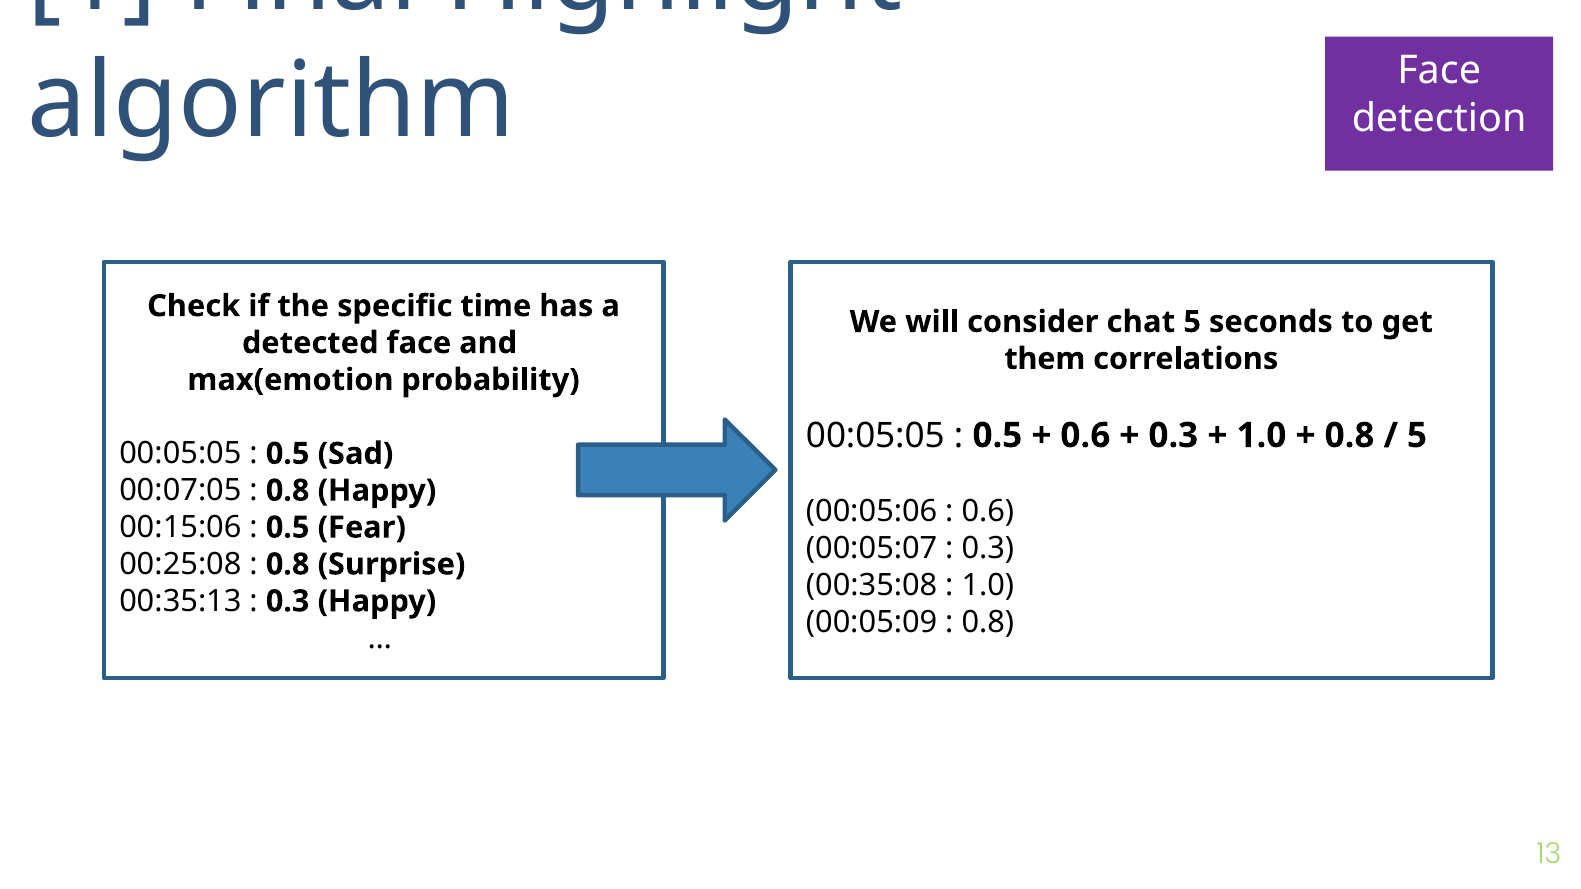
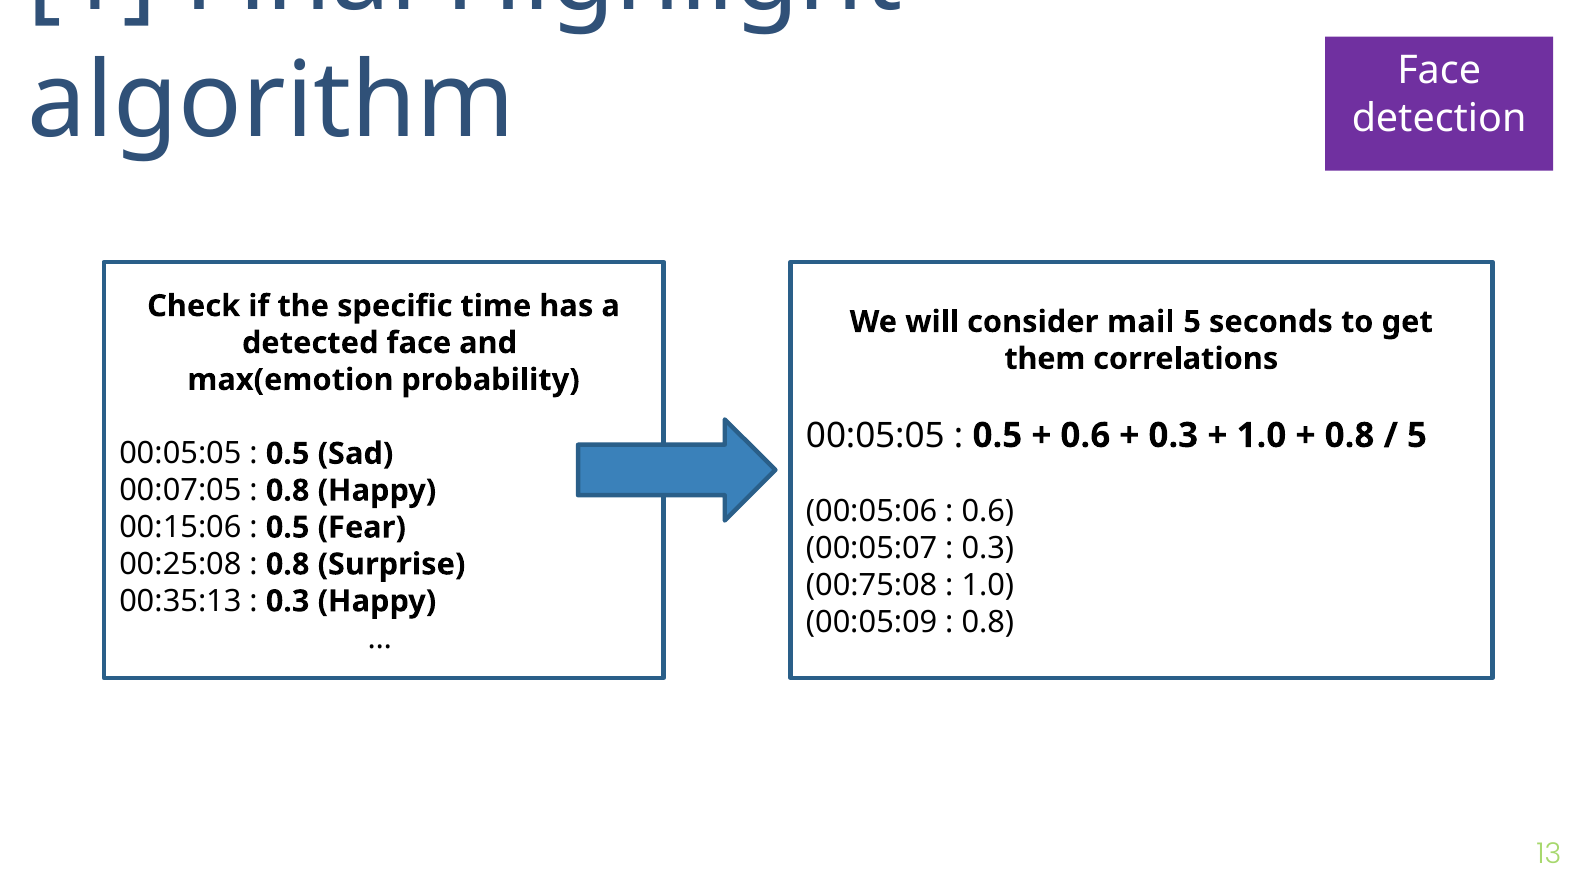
chat: chat -> mail (1141, 322)
00:35:08: 00:35:08 -> 00:75:08 (872, 586)
